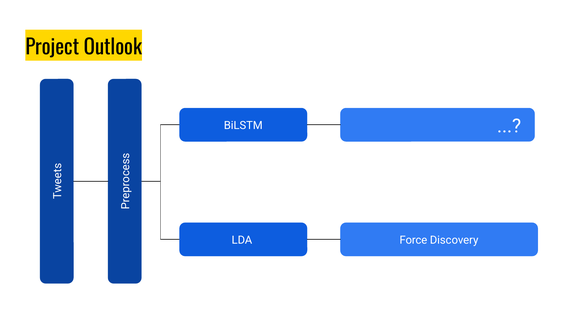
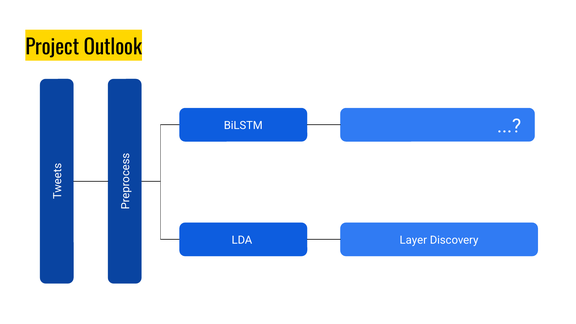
Force: Force -> Layer (413, 240)
